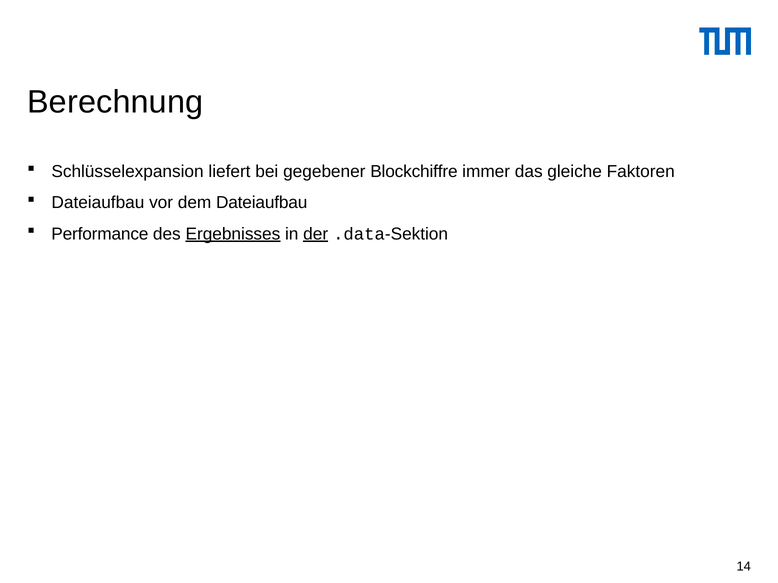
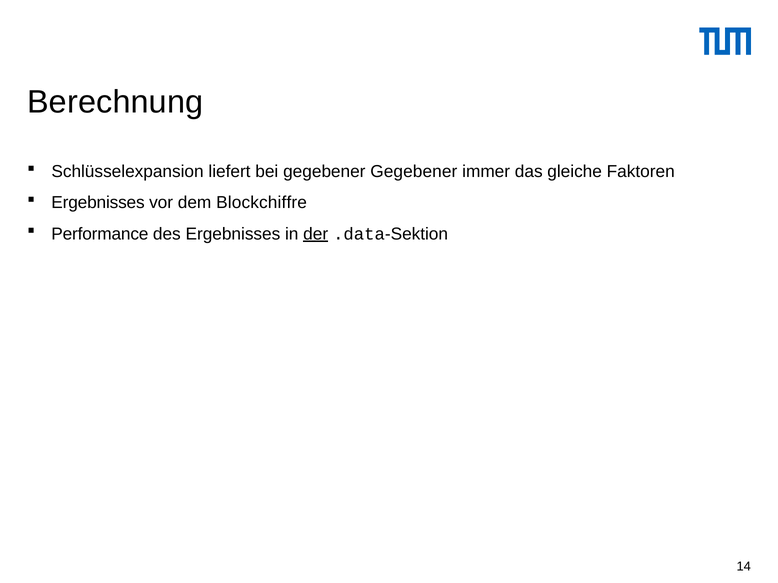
gegebener Blockchiffre: Blockchiffre -> Gegebener (414, 172)
Dateiaufbau: Dateiaufbau -> Ergebnisses (98, 203)
dem Dateiaufbau: Dateiaufbau -> Blockchiffre (262, 203)
Ergebnisses underline: present -> none (233, 234)
